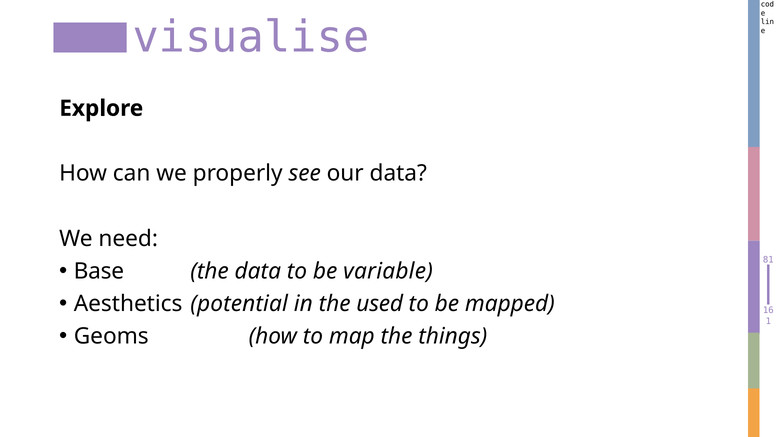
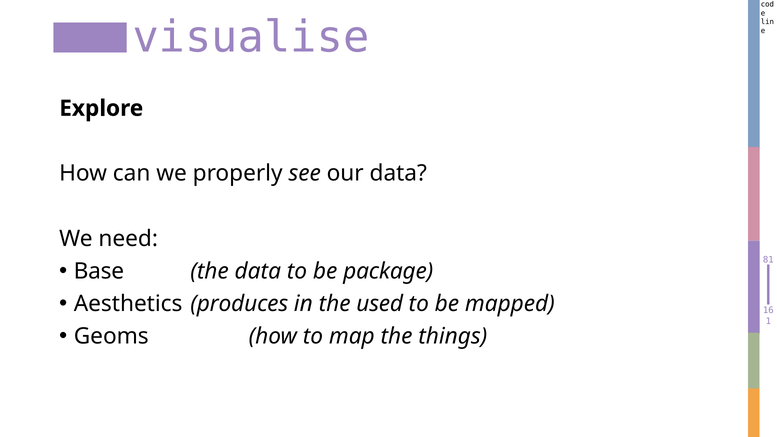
variable: variable -> package (388, 271)
potential: potential -> produces (239, 304)
